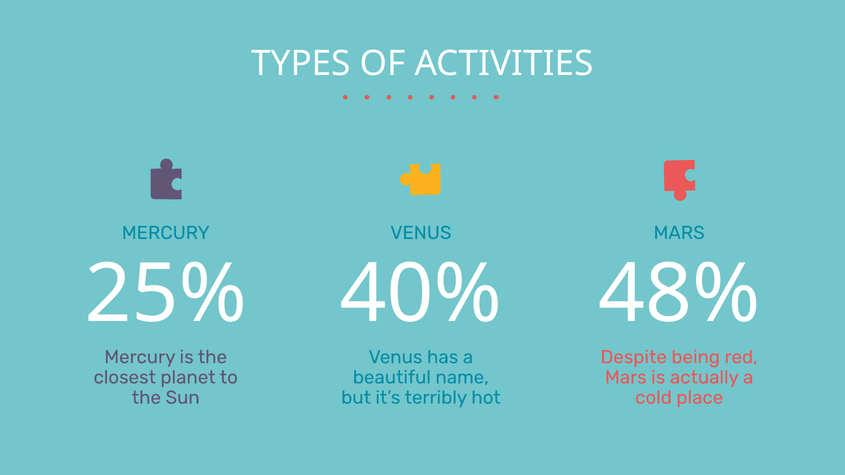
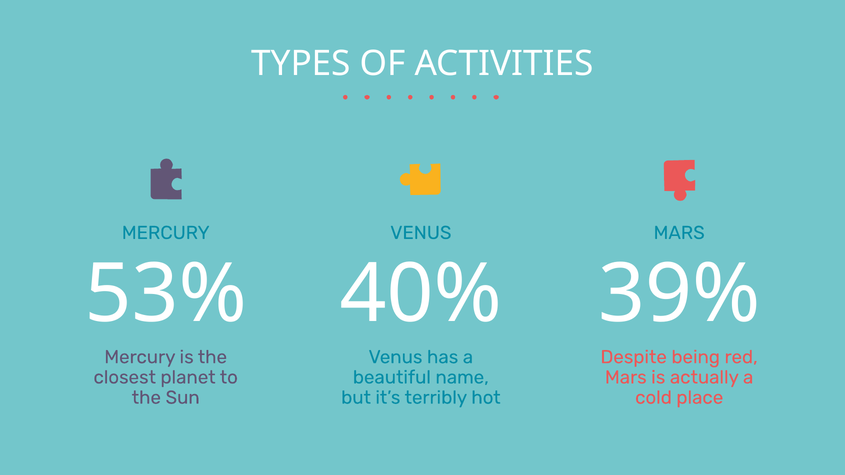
25%: 25% -> 53% (166, 294)
48%: 48% -> 39% (679, 294)
